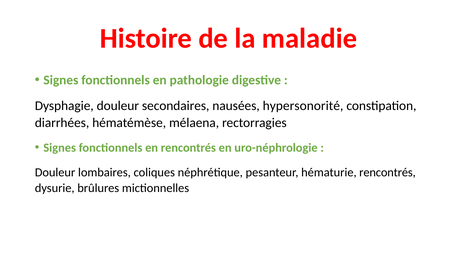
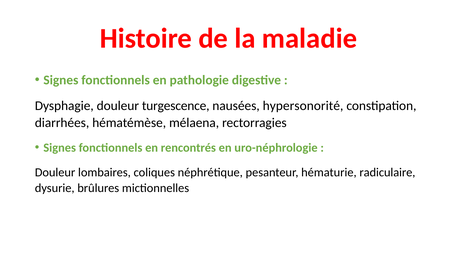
secondaires: secondaires -> turgescence (176, 106)
hématurie rencontrés: rencontrés -> radiculaire (387, 172)
